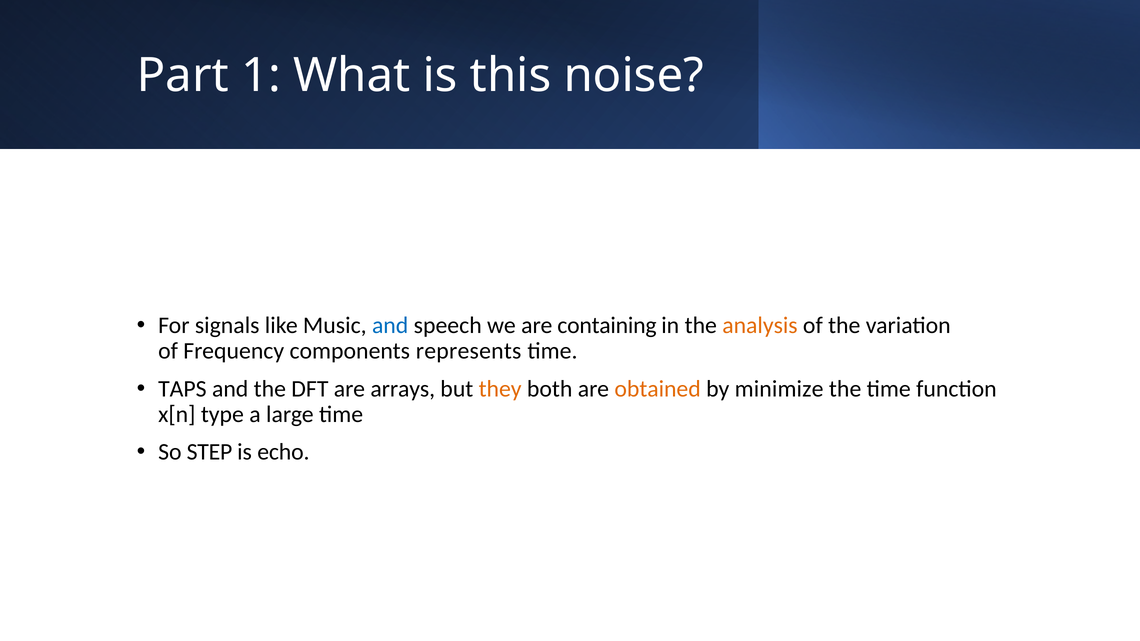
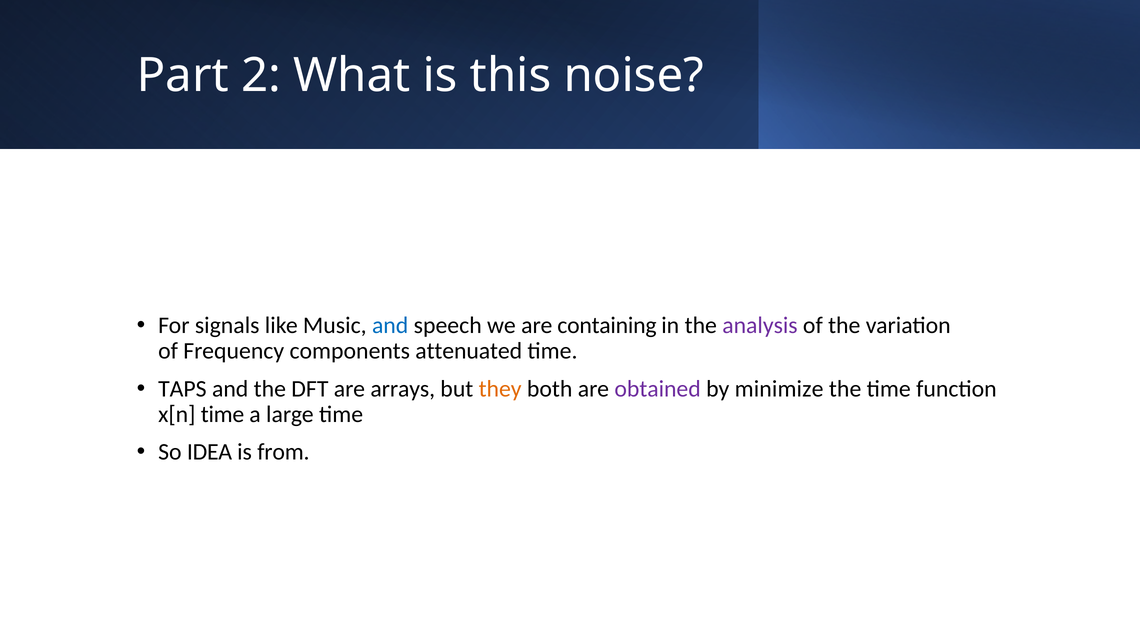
1: 1 -> 2 (261, 76)
analysis colour: orange -> purple (760, 326)
represents: represents -> attenuated (469, 351)
obtained colour: orange -> purple (658, 389)
x[n type: type -> time (223, 415)
STEP: STEP -> IDEA (210, 452)
echo: echo -> from (283, 452)
